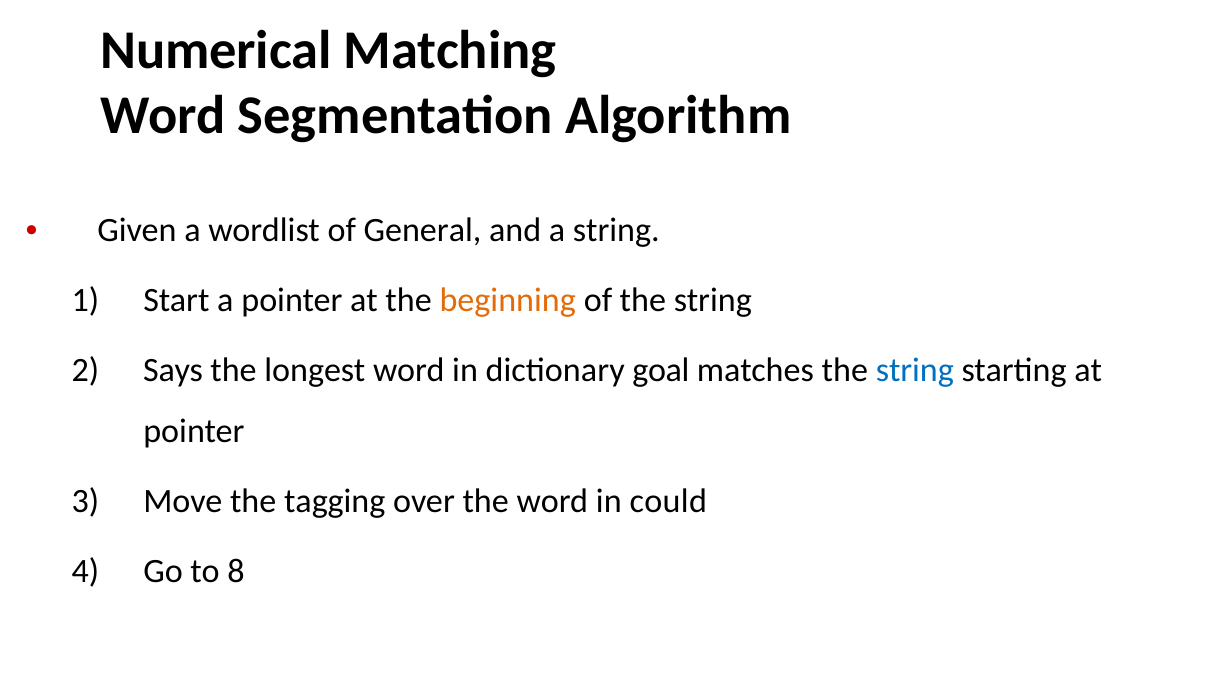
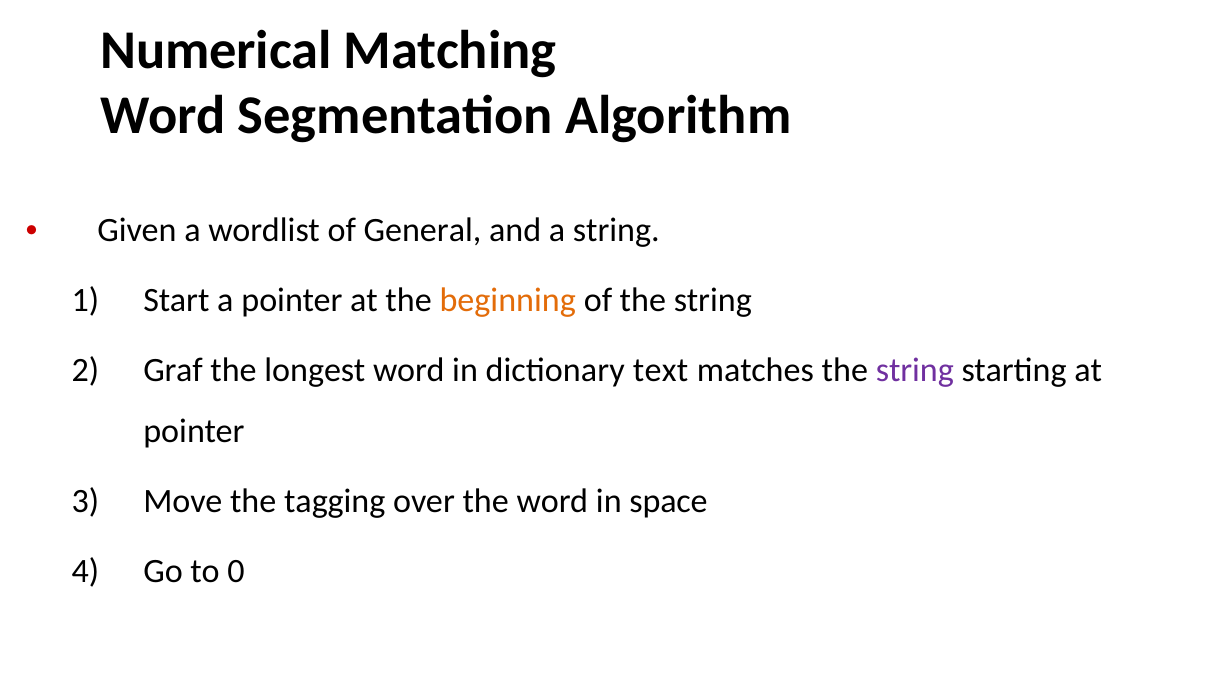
Says: Says -> Graf (173, 371)
goal: goal -> text (661, 371)
string colour: blue -> purple (915, 371)
could: could -> space (668, 502)
8: 8 -> 0 (236, 572)
